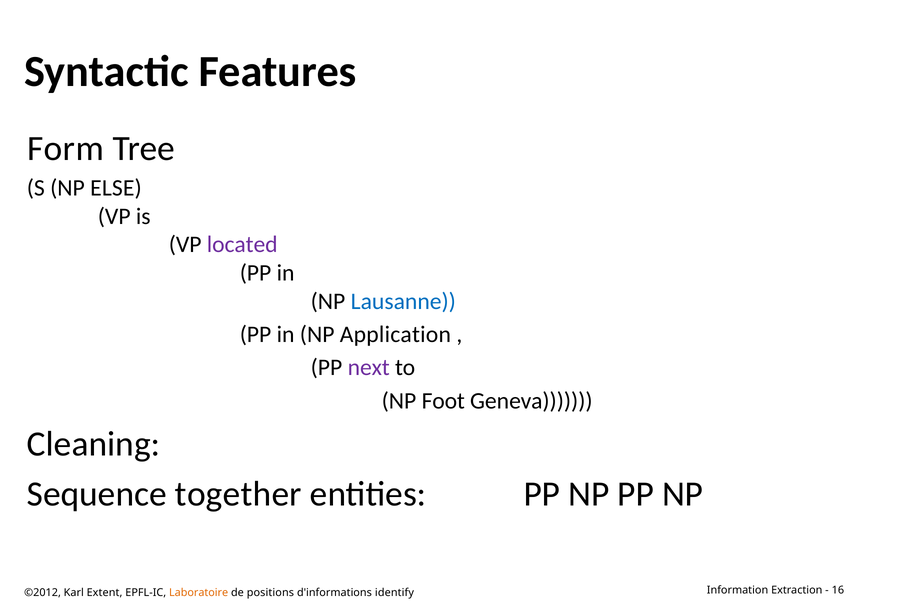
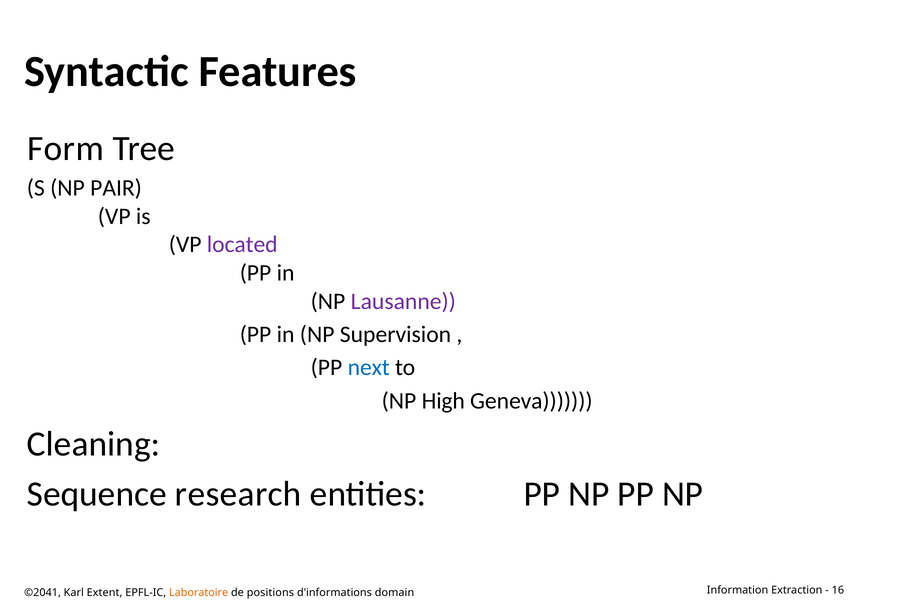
ELSE: ELSE -> PAIR (116, 188)
Lausanne colour: blue -> purple (403, 301)
Application: Application -> Supervision (395, 334)
next colour: purple -> blue (369, 368)
Foot: Foot -> High (443, 401)
together: together -> research (238, 494)
©2012: ©2012 -> ©2041 (43, 592)
identify: identify -> domain (394, 592)
